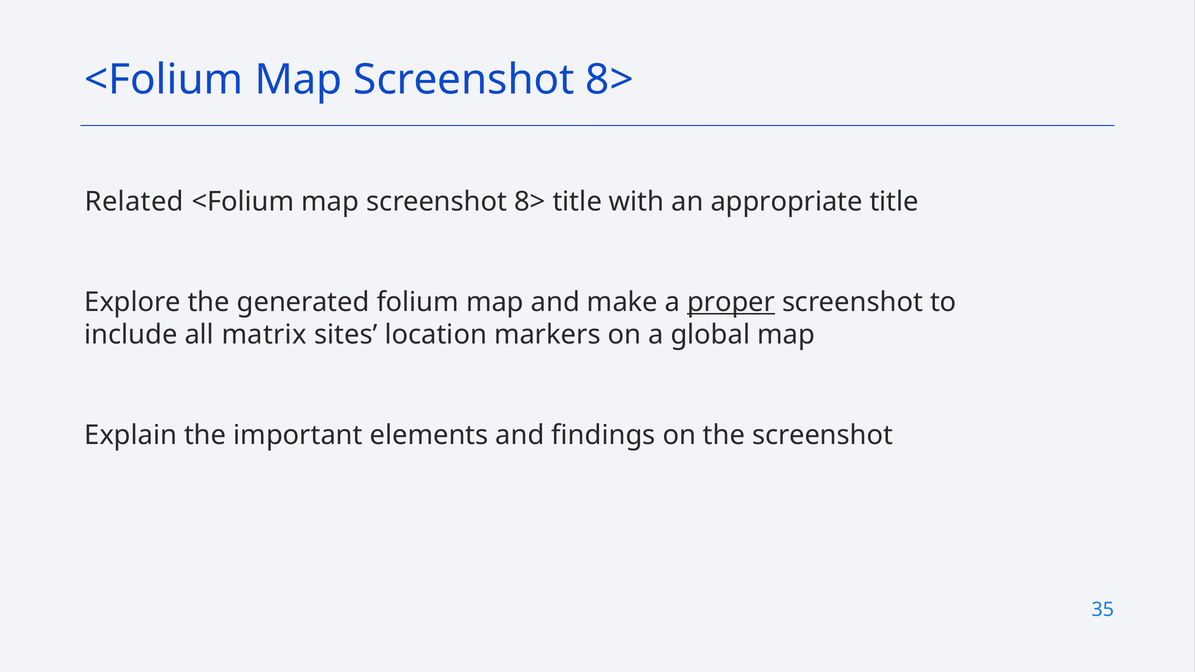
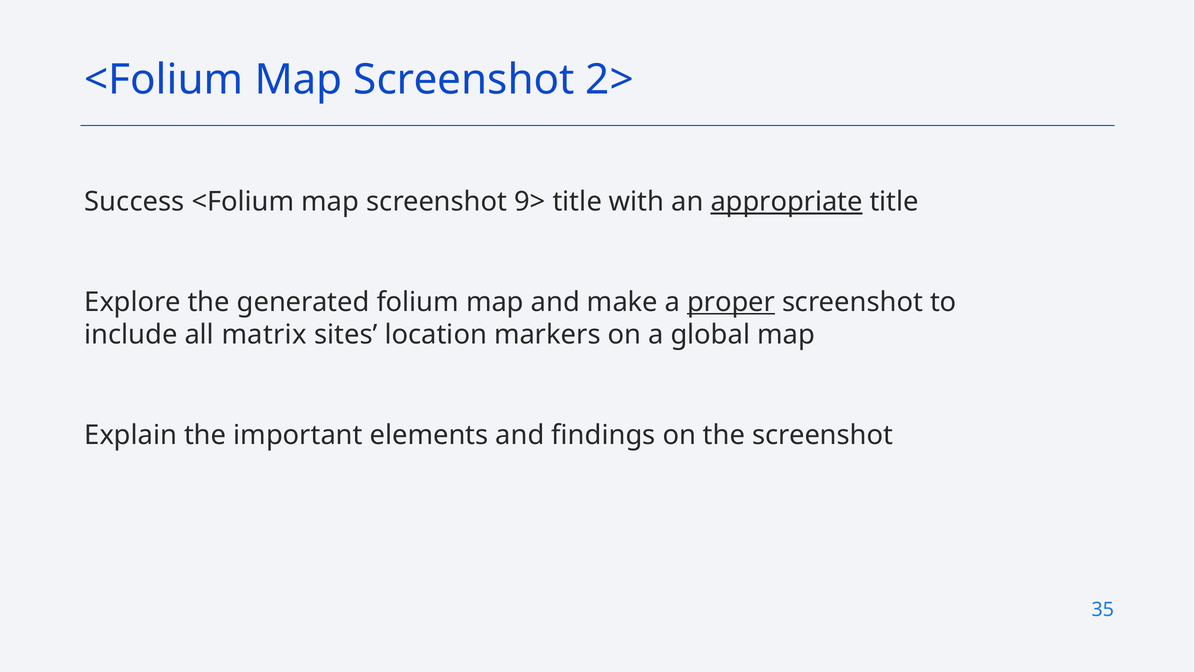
8>: 8> -> 2> (610, 80)
Related: Related -> Success (134, 202)
8>: 8> -> 9> (530, 202)
appropriate underline: none -> present (787, 202)
